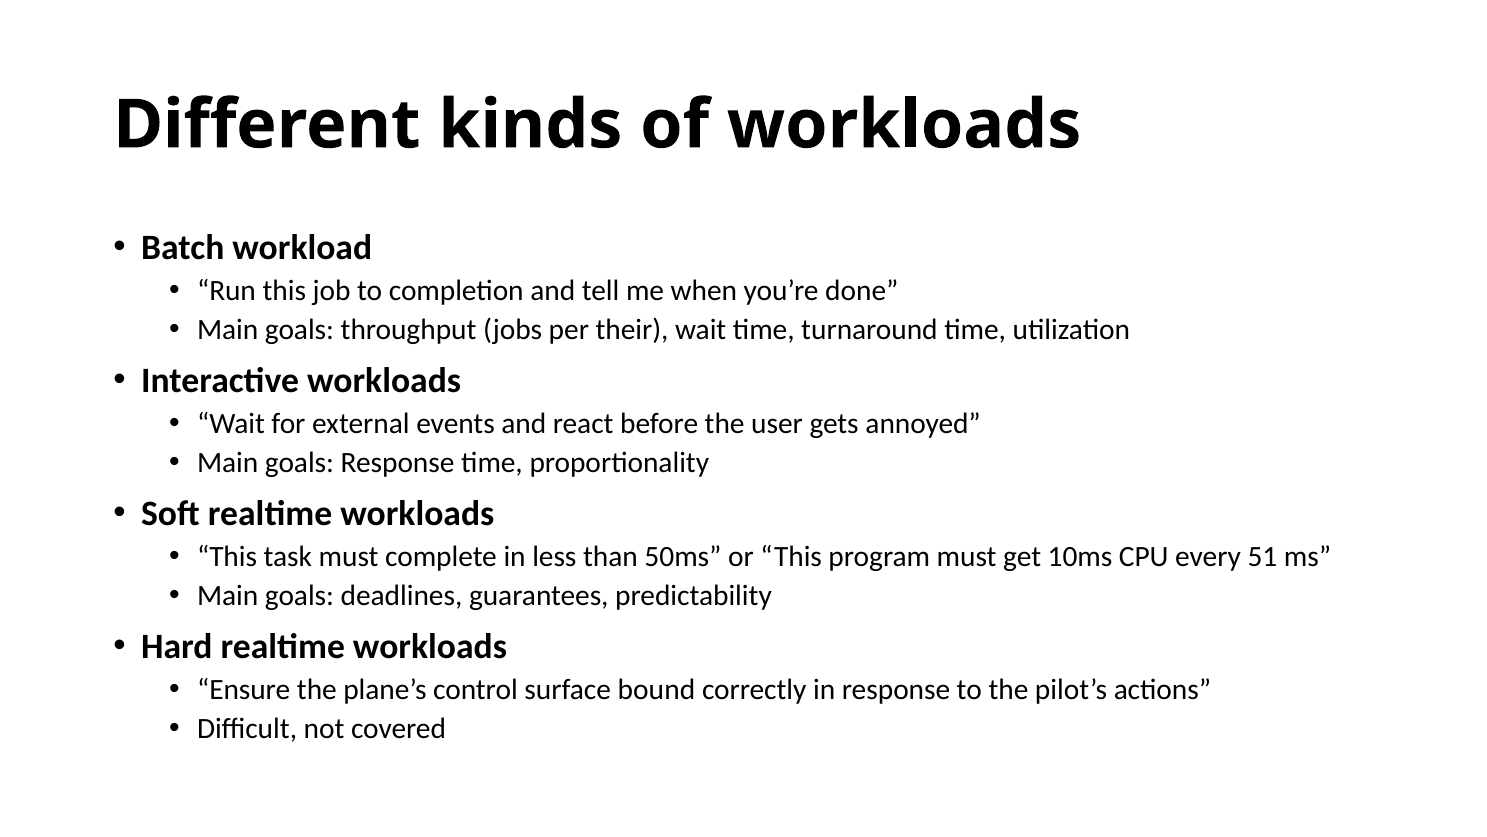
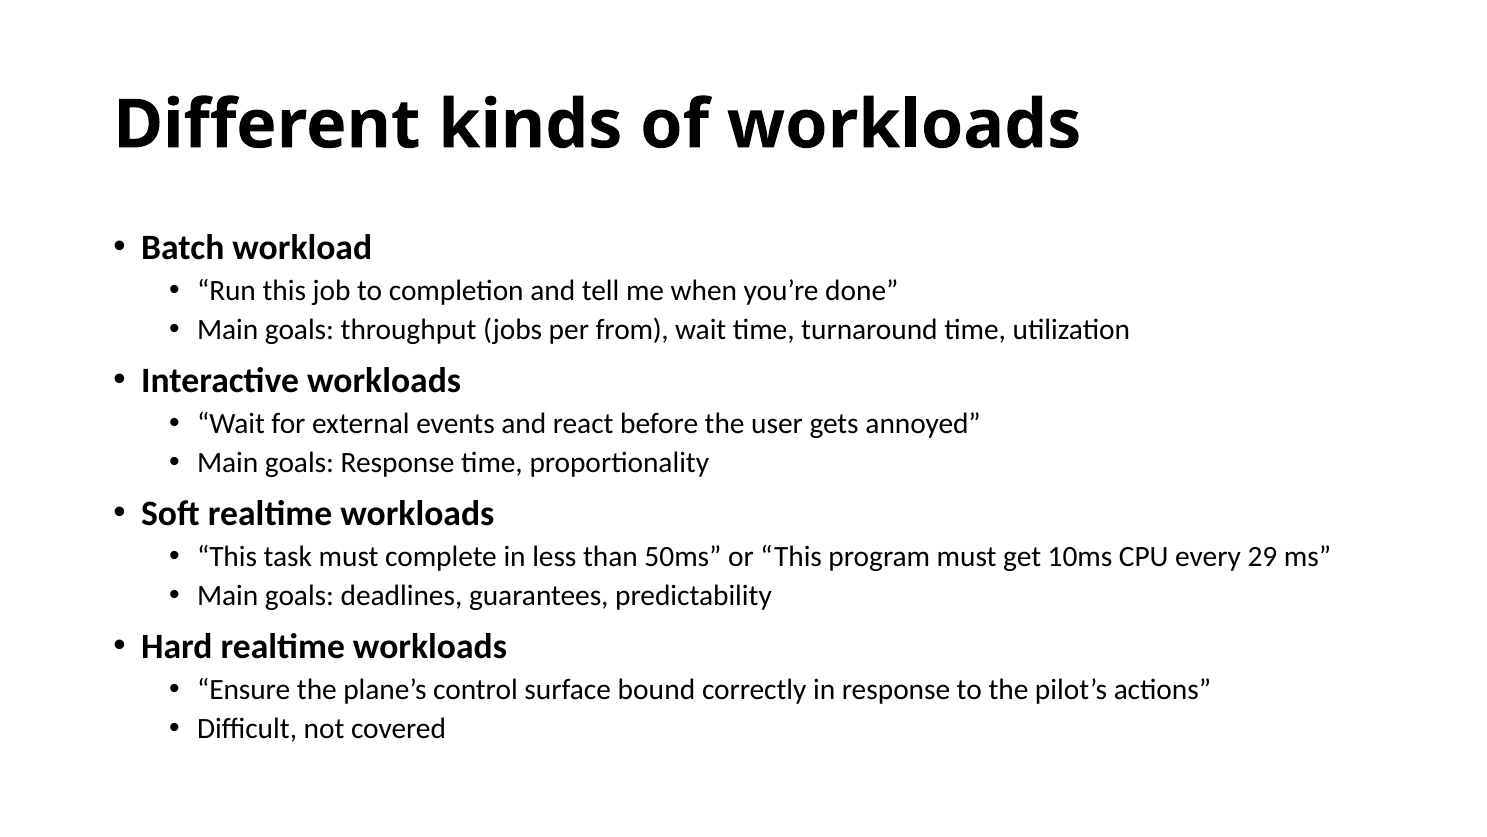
their: their -> from (632, 330)
51: 51 -> 29 (1262, 556)
